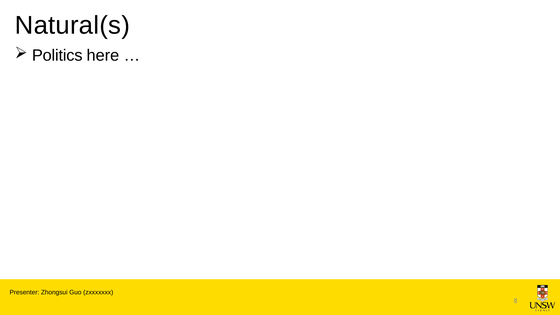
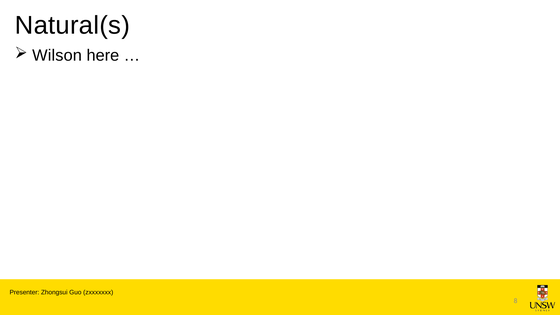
Politics: Politics -> Wilson (57, 56)
